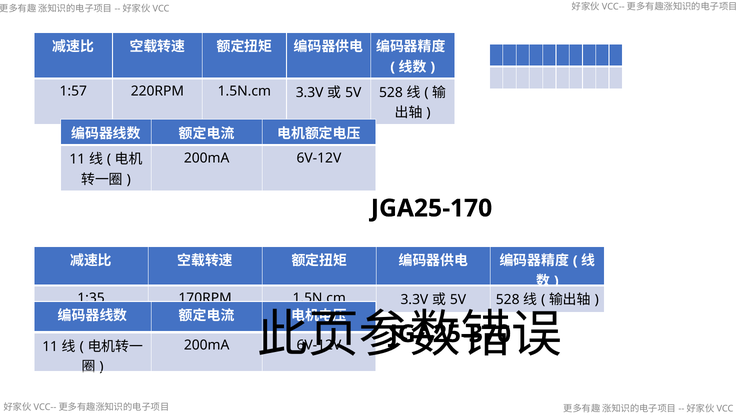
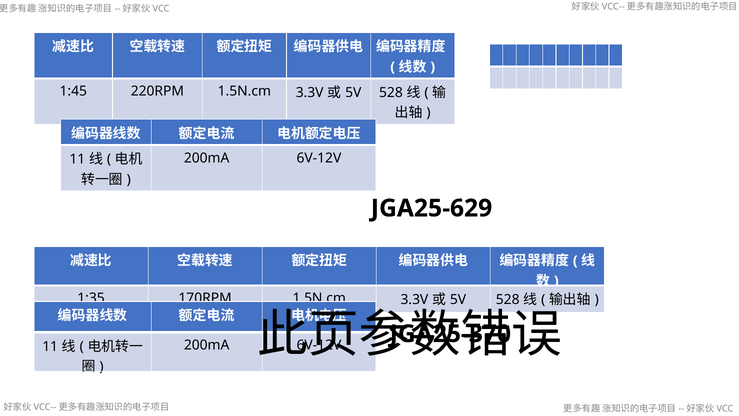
1:57: 1:57 -> 1:45 (73, 91)
JGA25-170: JGA25-170 -> JGA25-629 (432, 208)
